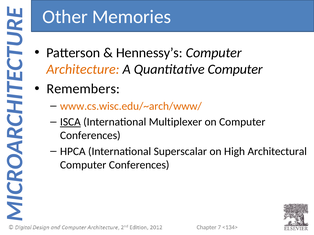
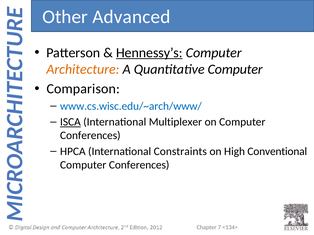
Memories: Memories -> Advanced (131, 17)
Hennessy’s underline: none -> present (149, 53)
Remembers: Remembers -> Comparison (83, 89)
www.cs.wisc.edu/~arch/www/ colour: orange -> blue (131, 106)
Superscalar: Superscalar -> Constraints (180, 152)
Architectural: Architectural -> Conventional (277, 152)
